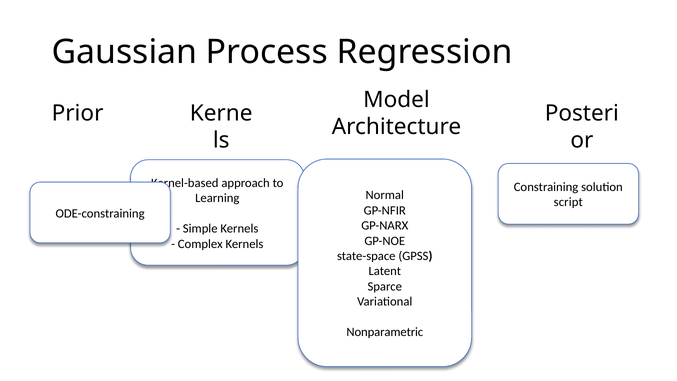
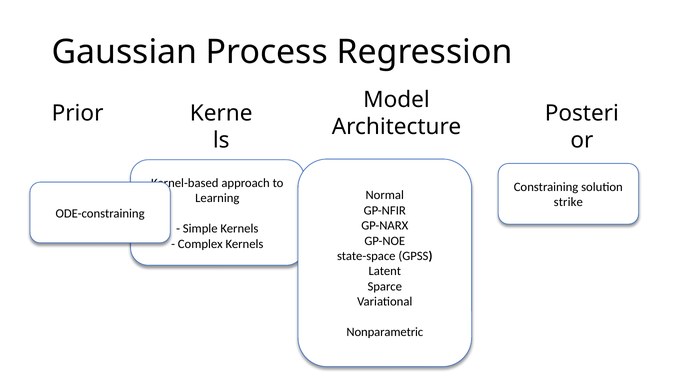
script: script -> strike (568, 202)
